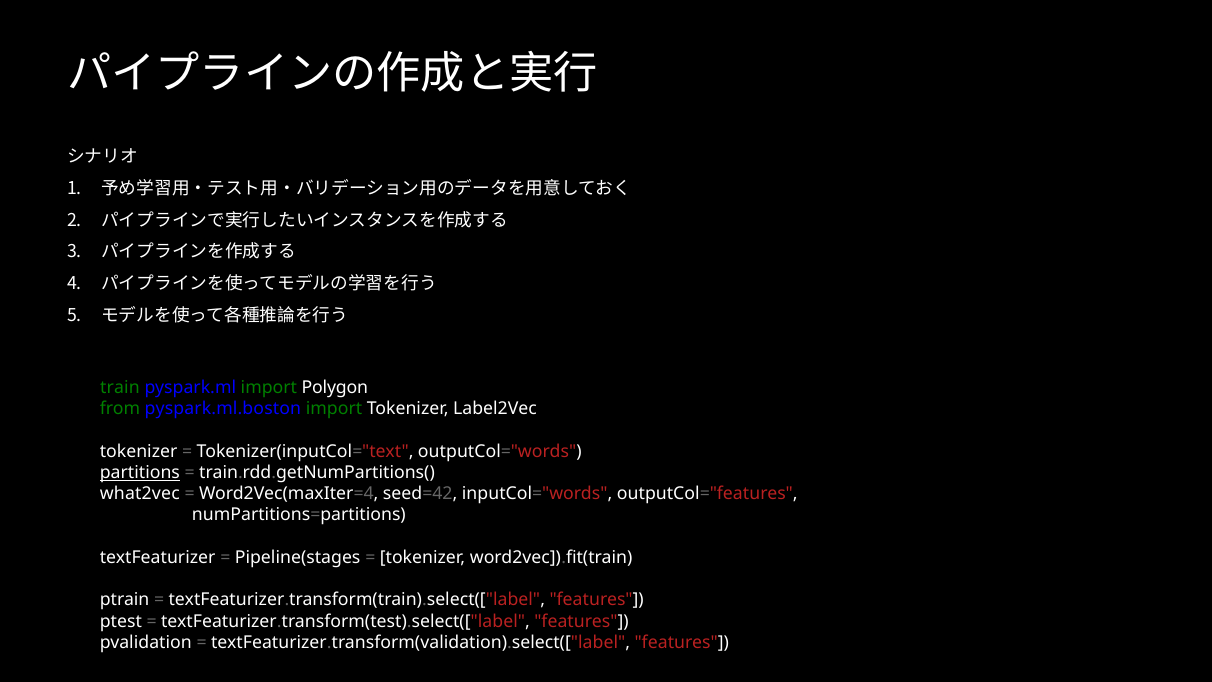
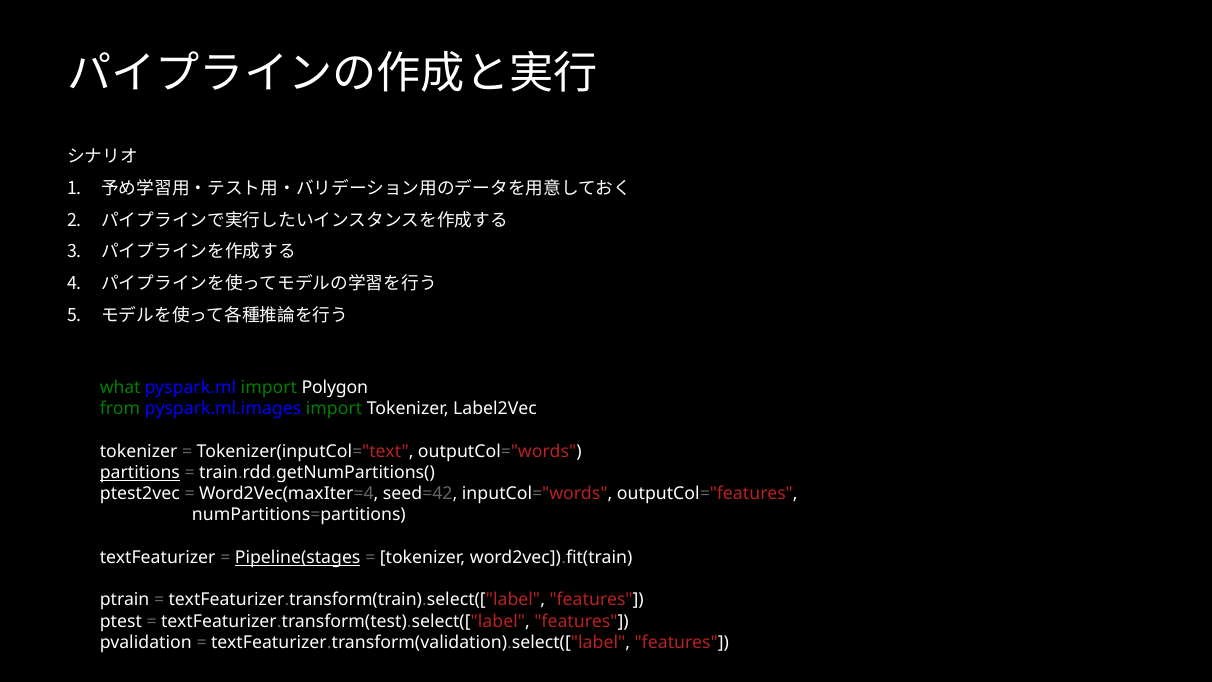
train: train -> what (120, 388)
pyspark.ml.boston: pyspark.ml.boston -> pyspark.ml.images (223, 409)
what2vec: what2vec -> ptest2vec (140, 494)
Pipeline(stages underline: none -> present (298, 557)
